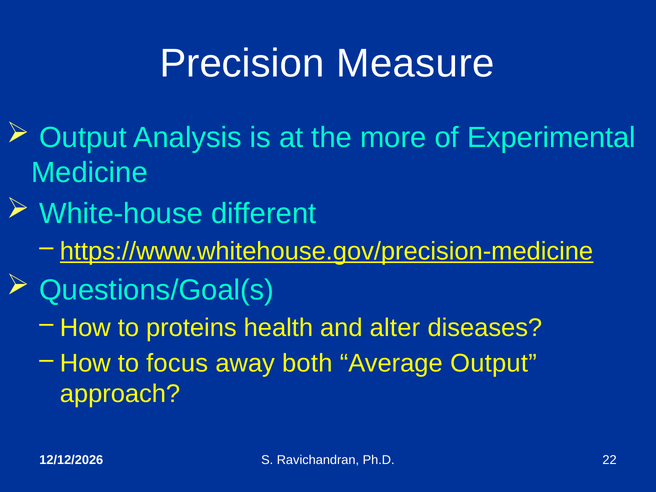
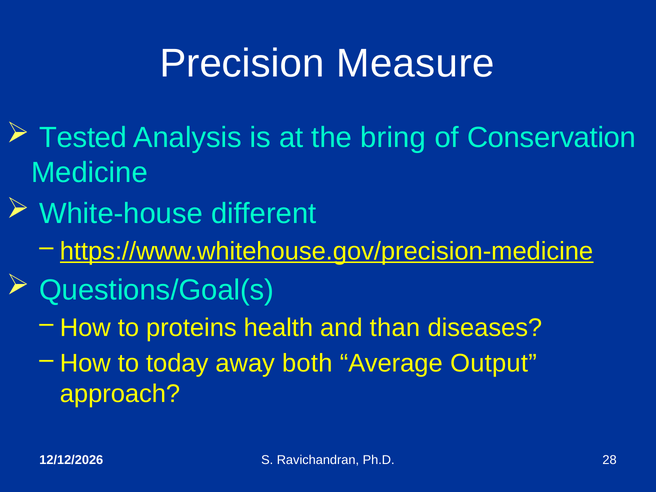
Output: Output -> Tested (83, 138)
more: more -> bring (393, 138)
Experimental: Experimental -> Conservation (552, 138)
alter: alter -> than (395, 328)
focus: focus -> today (177, 363)
22: 22 -> 28 (610, 460)
